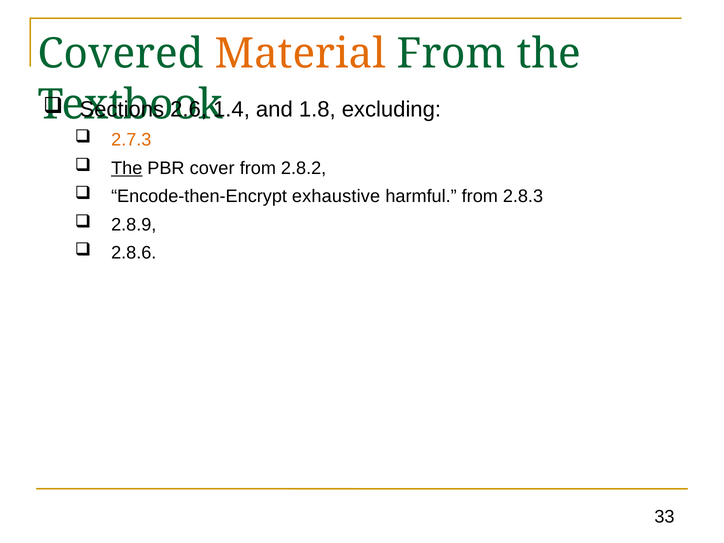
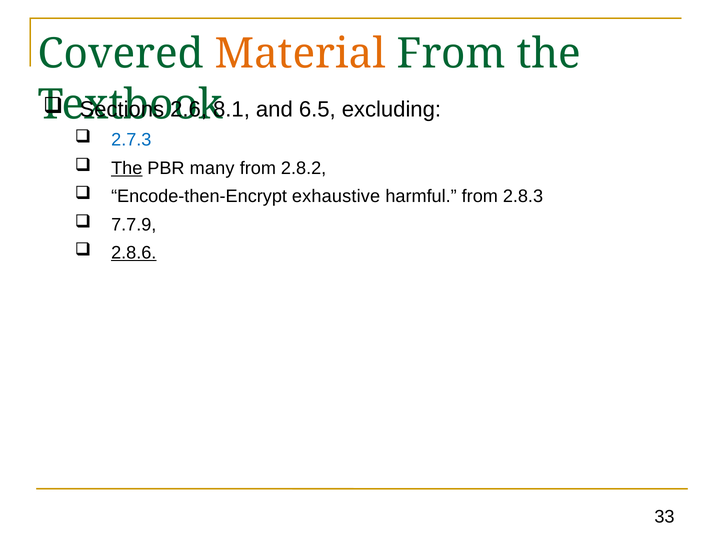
1.4: 1.4 -> 8.1 (231, 110)
1.8: 1.8 -> 6.5 (317, 110)
2.7.3 colour: orange -> blue (131, 140)
cover: cover -> many (212, 168)
2.8.9: 2.8.9 -> 7.7.9 (134, 225)
2.8.6 underline: none -> present (134, 253)
